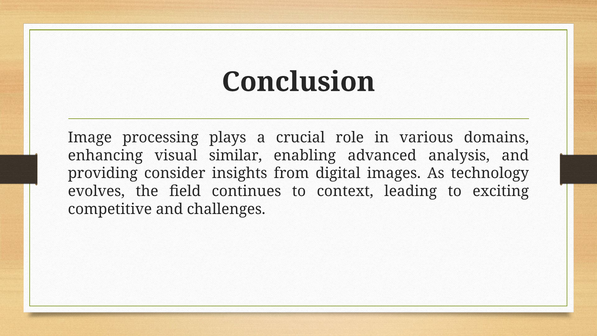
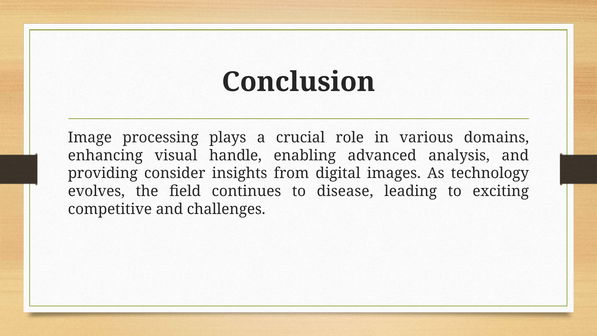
similar: similar -> handle (236, 155)
context: context -> disease (345, 191)
